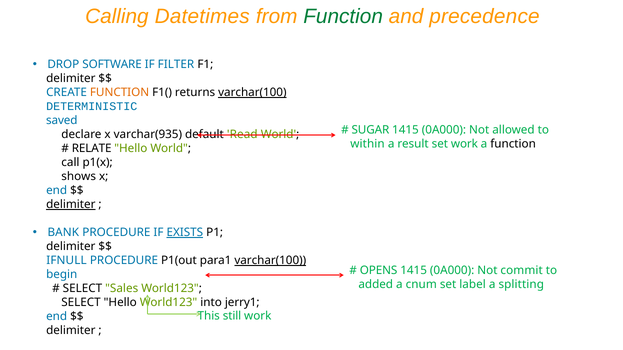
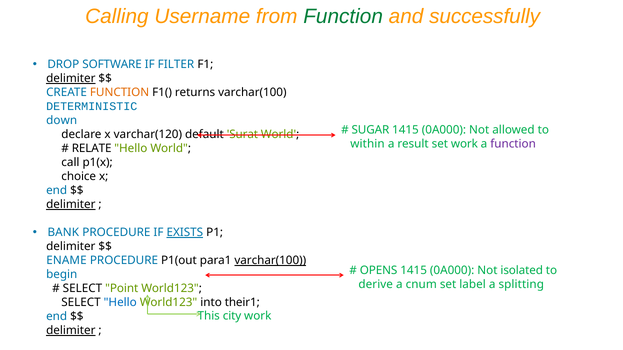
Datetimes: Datetimes -> Username (202, 16)
precedence: precedence -> successfully (485, 16)
delimiter underline: none -> present (71, 79)
varchar(100 underline: present -> none (252, 93)
saved: saved -> down (62, 121)
varchar(935: varchar(935 -> varchar(120 (148, 135)
Read: Read -> Surat (242, 135)
function colour: black -> purple (513, 144)
shows: shows -> choice (79, 177)
IFNULL: IFNULL -> ENAME (66, 261)
commit: commit -> isolated (522, 270)
added: added -> derive (376, 285)
Sales: Sales -> Point (122, 289)
Hello colour: black -> blue (120, 303)
jerry1: jerry1 -> their1 (242, 303)
still: still -> city (232, 316)
delimiter underline: none -> present (71, 331)
